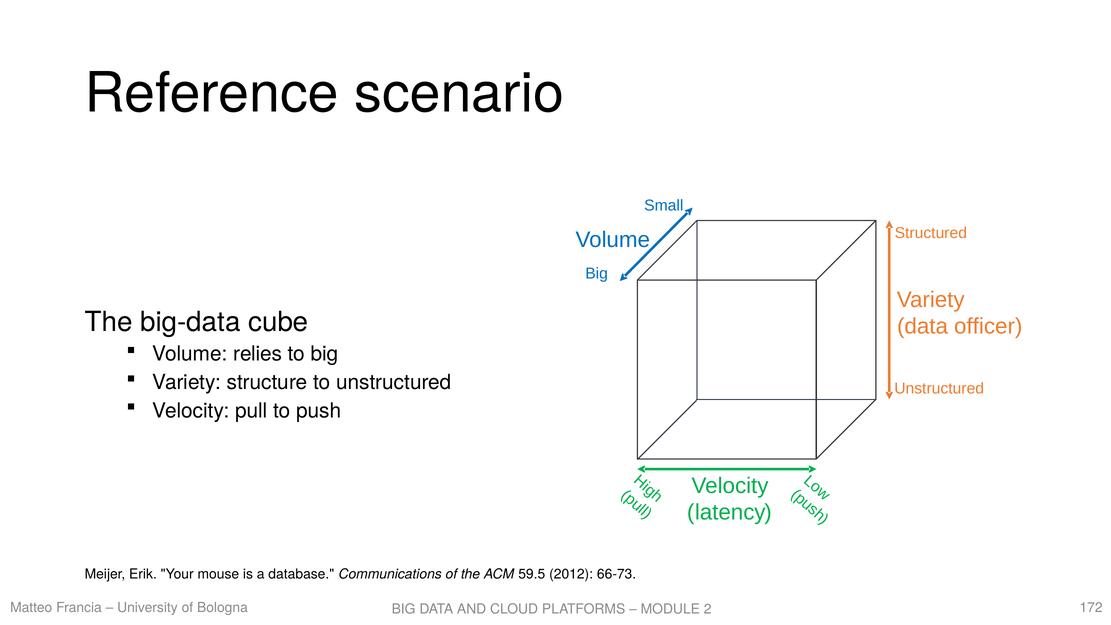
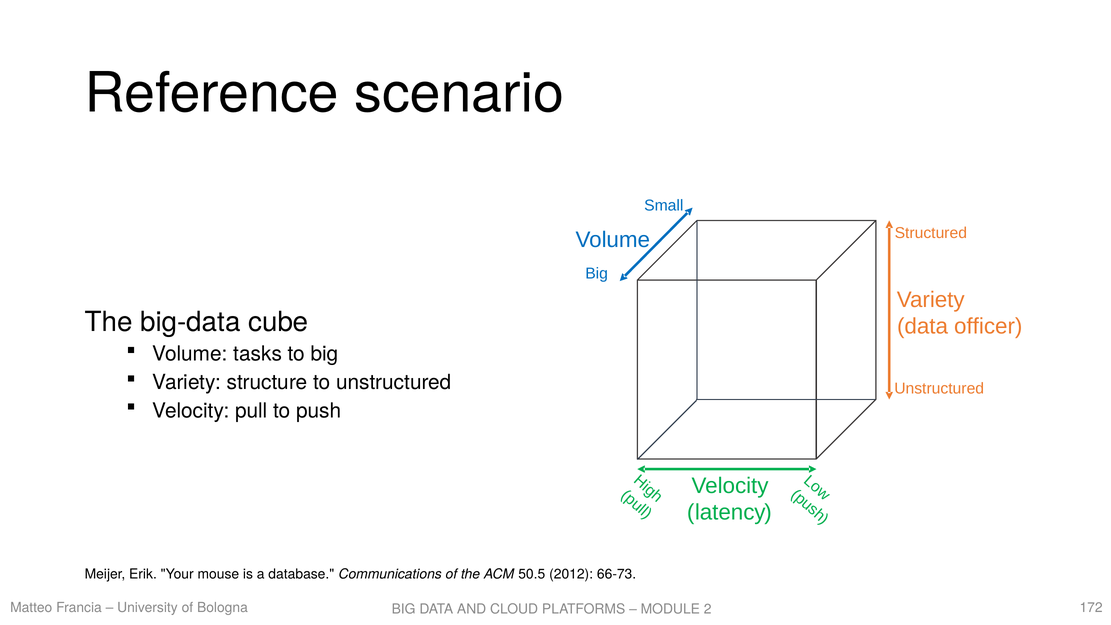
relies: relies -> tasks (258, 354)
59.5: 59.5 -> 50.5 (532, 574)
